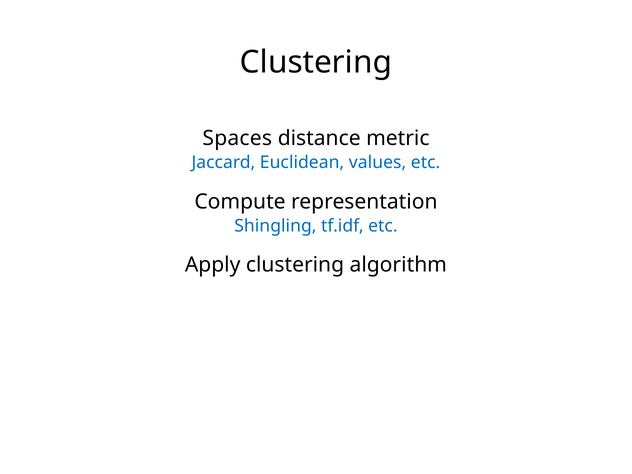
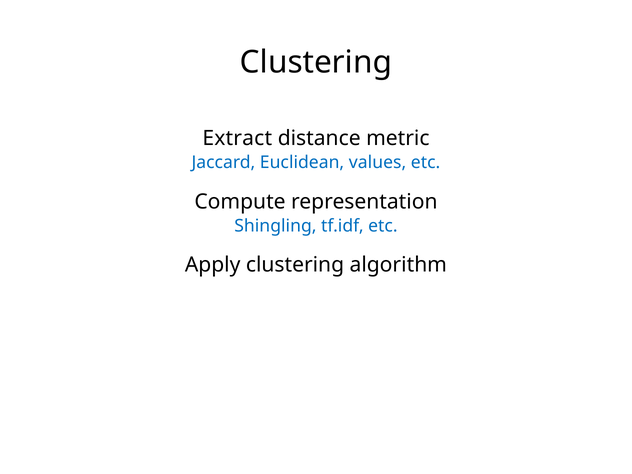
Spaces: Spaces -> Extract (237, 138)
